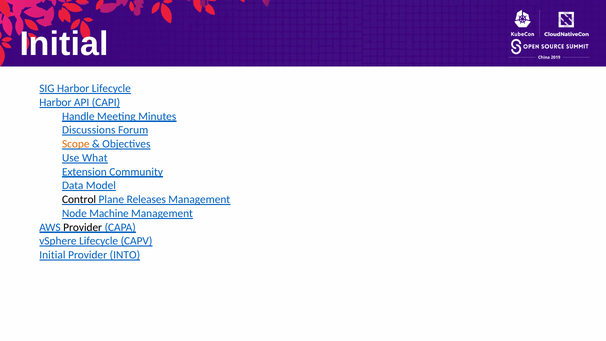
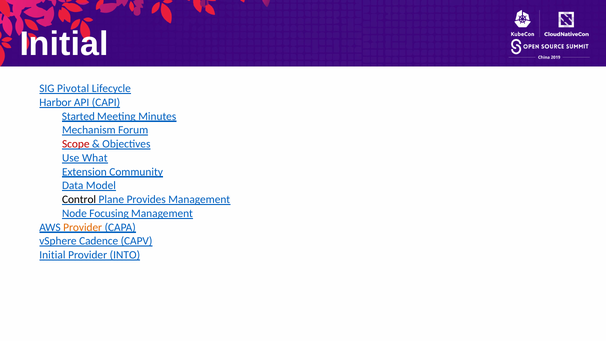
SIG Harbor: Harbor -> Pivotal (73, 88)
Handle: Handle -> Started (78, 116)
Discussions: Discussions -> Mechanism (89, 130)
Scope colour: orange -> red (76, 144)
Releases: Releases -> Provides (146, 199)
Machine: Machine -> Focusing (109, 213)
Provider colour: black -> orange (83, 227)
vSphere Lifecycle: Lifecycle -> Cadence (99, 241)
